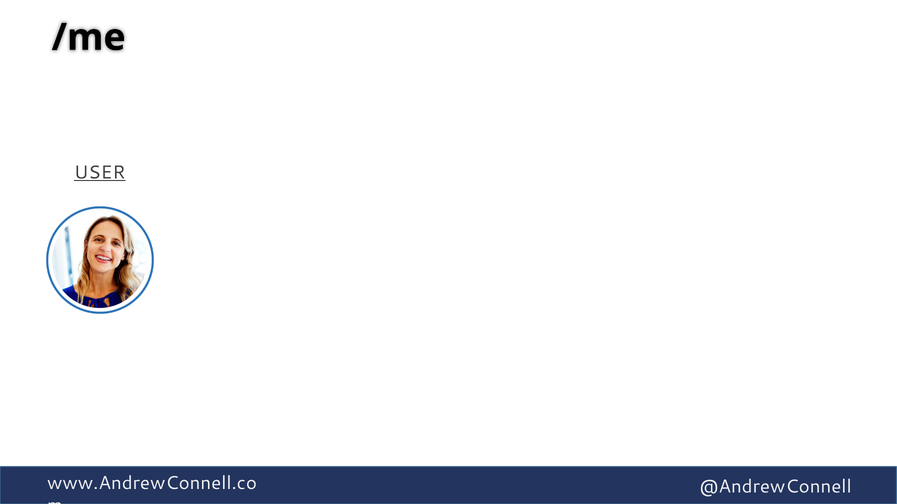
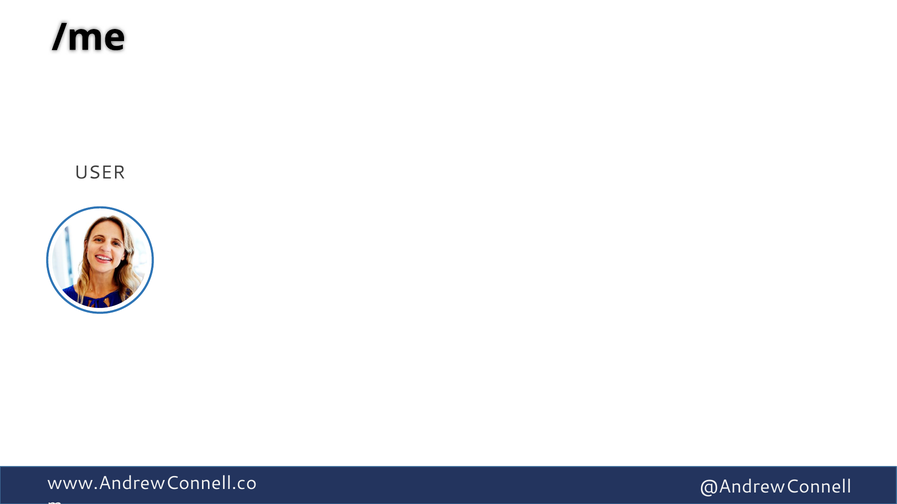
USER underline: present -> none (100, 173)
